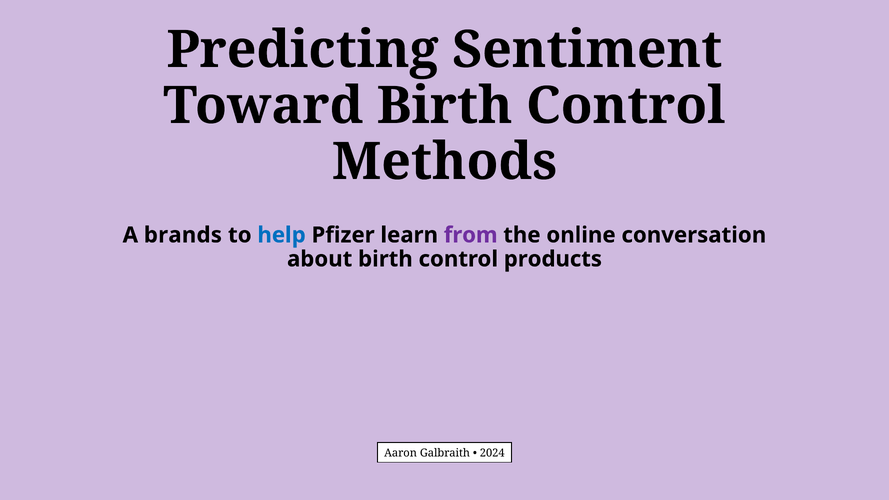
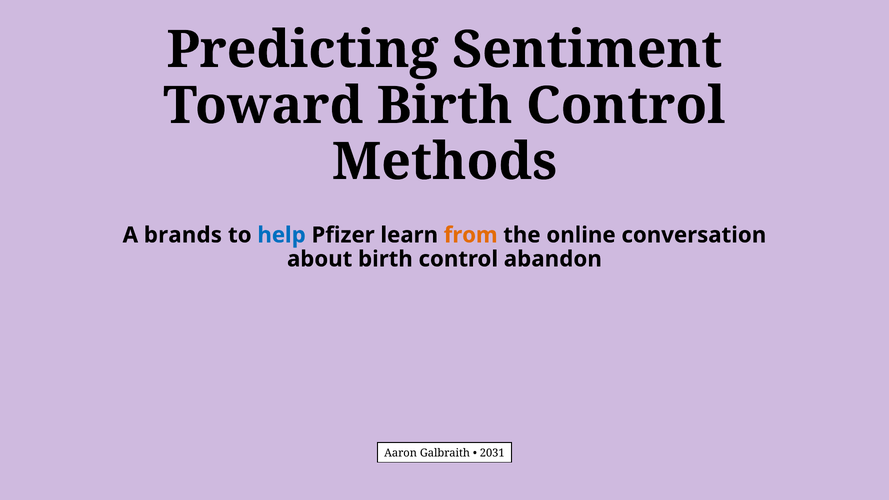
from colour: purple -> orange (471, 235)
products: products -> abandon (553, 259)
2024: 2024 -> 2031 (492, 453)
